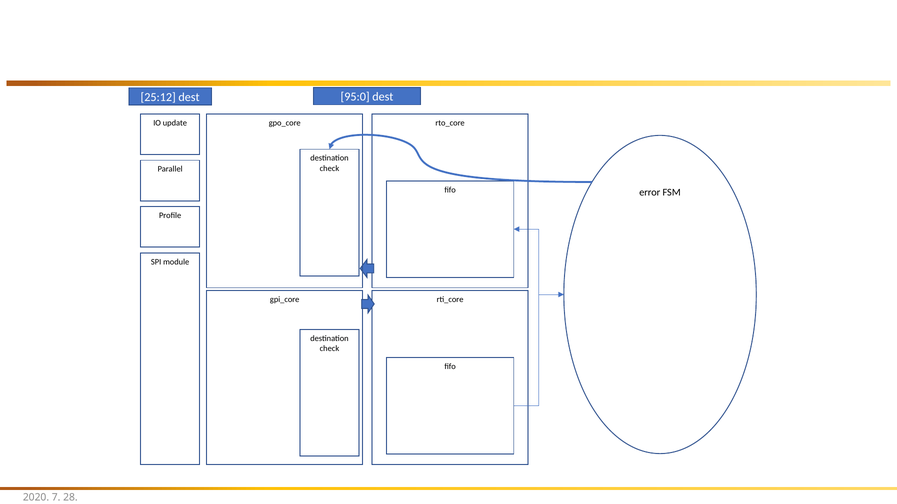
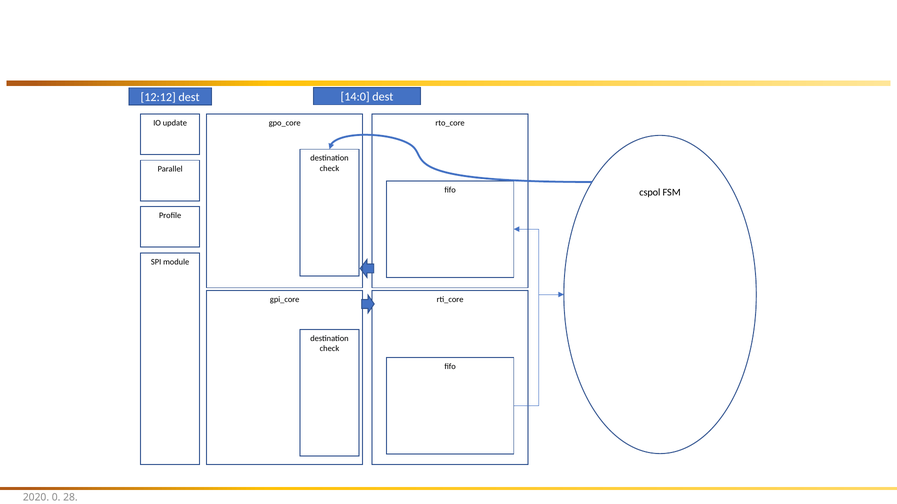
95:0: 95:0 -> 14:0 (355, 97)
25:12: 25:12 -> 12:12 (158, 97)
error: error -> cspol (650, 192)
7: 7 -> 0 (56, 498)
